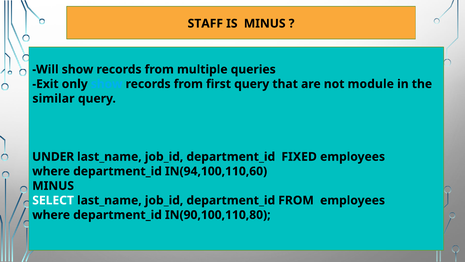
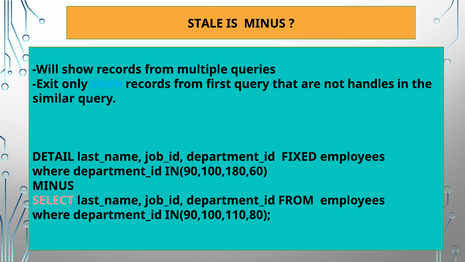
STAFF: STAFF -> STALE (205, 23)
module: module -> handles (371, 84)
UNDER: UNDER -> DETAIL (53, 156)
IN(94,100,110,60: IN(94,100,110,60 -> IN(90,100,180,60 (216, 171)
SELECT colour: white -> pink (53, 200)
